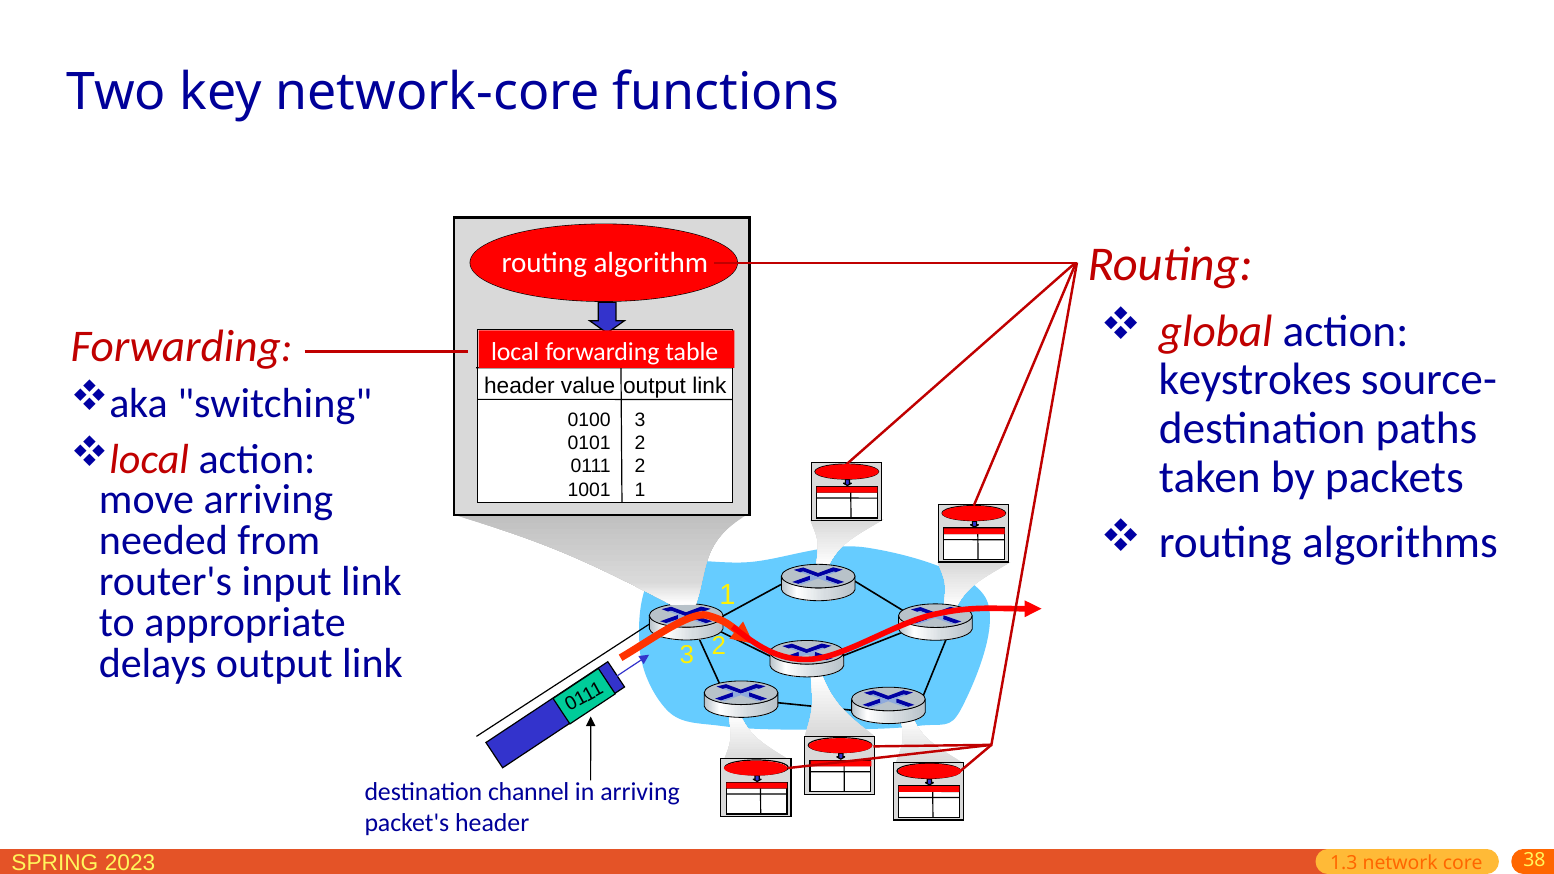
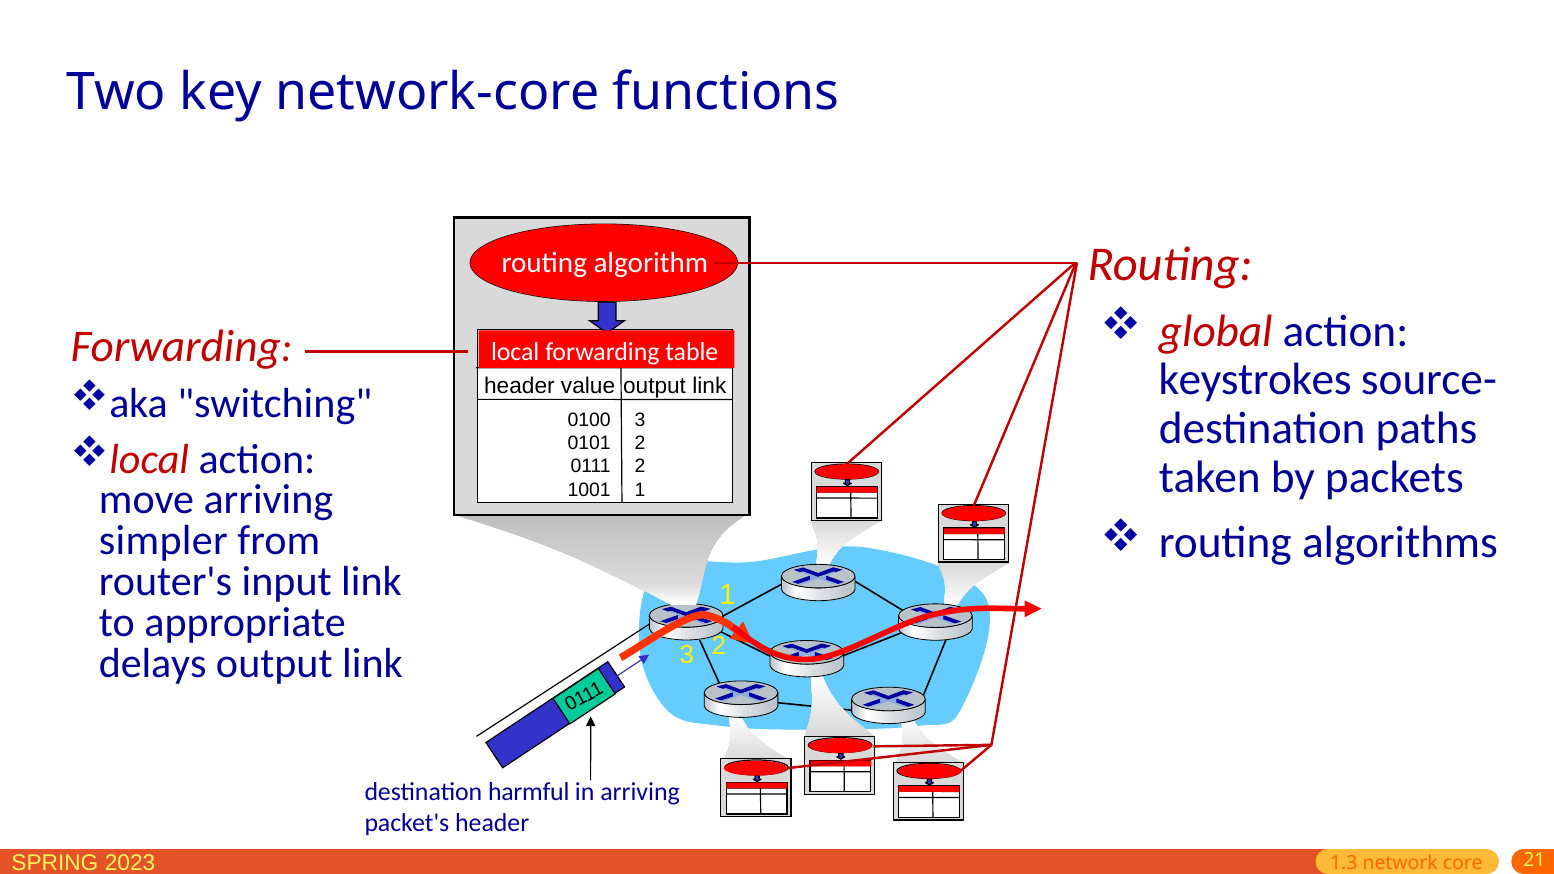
needed: needed -> simpler (163, 541)
channel: channel -> harmful (529, 792)
38: 38 -> 21 (1534, 860)
